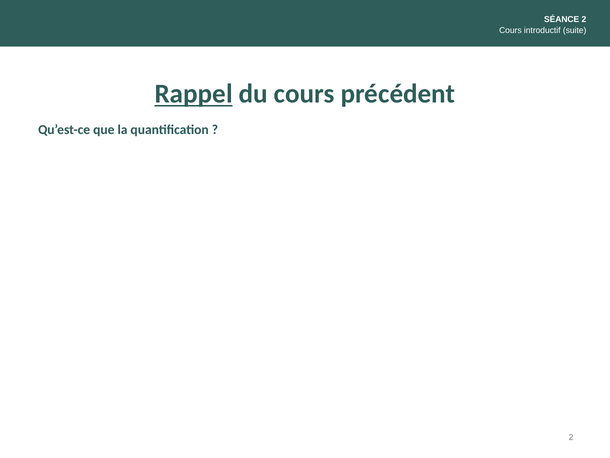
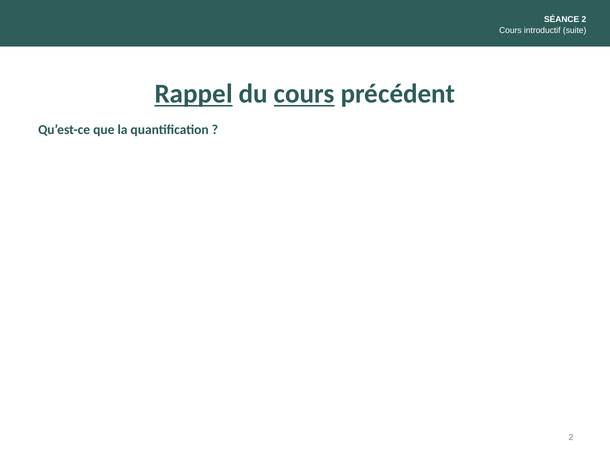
cours underline: none -> present (304, 94)
